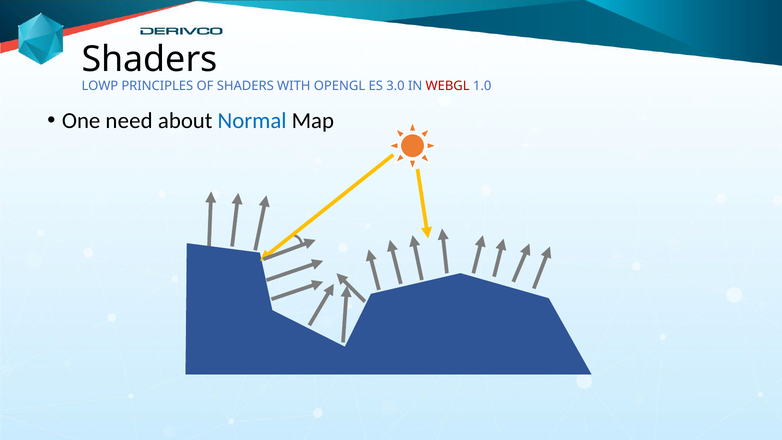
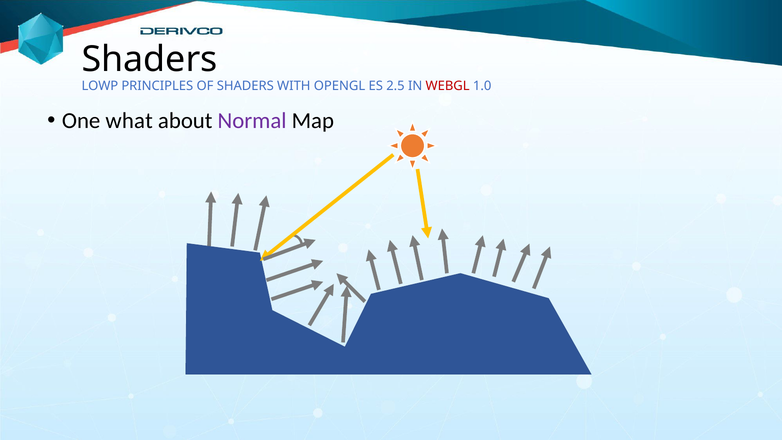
3.0: 3.0 -> 2.5 (395, 86)
need: need -> what (129, 121)
Normal colour: blue -> purple (252, 121)
